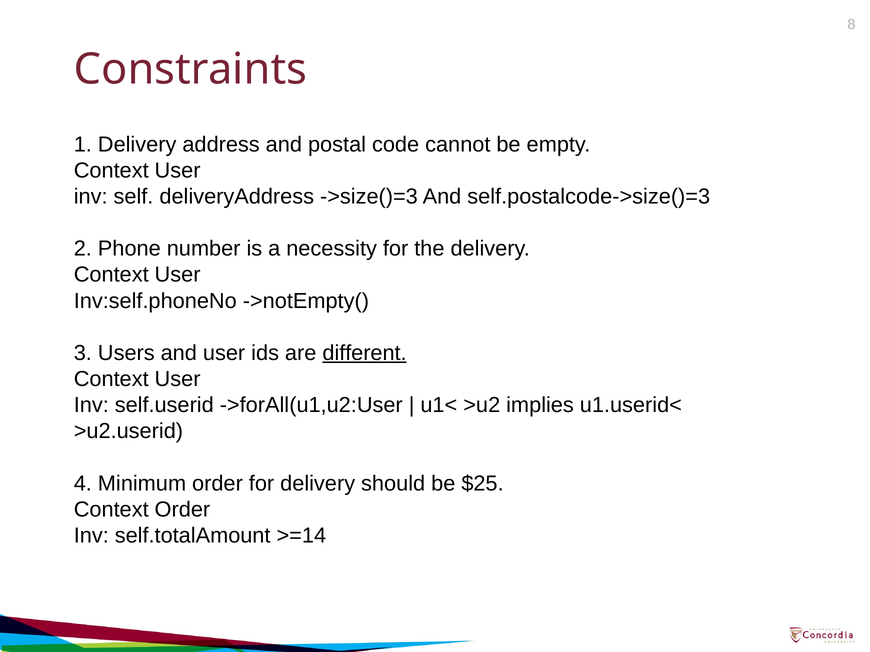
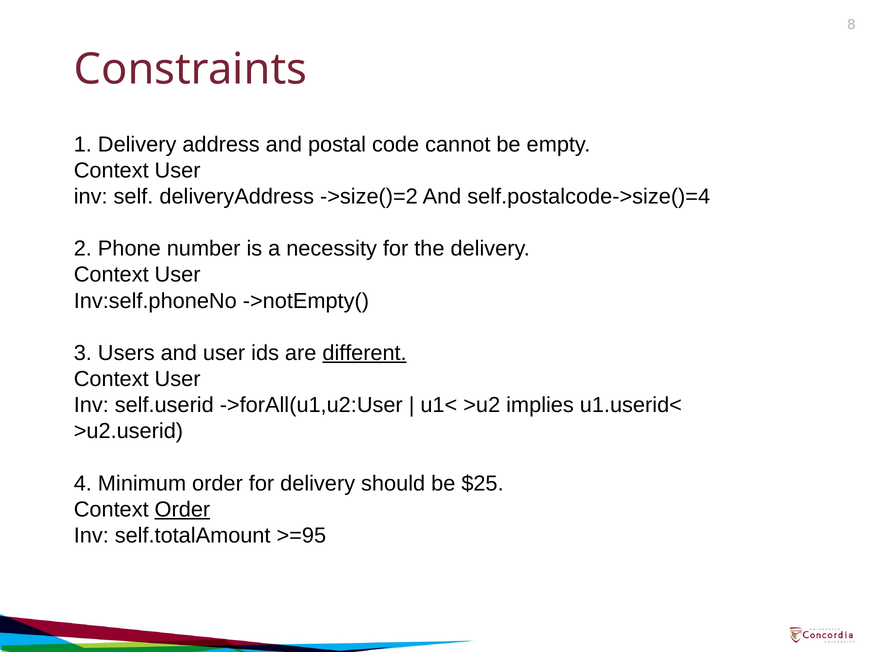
->size()=3: ->size()=3 -> ->size()=2 (369, 197)
self.postalcode->size()=3: self.postalcode->size()=3 -> self.postalcode->size()=4 (589, 197)
Order underline: none -> present (182, 510)
>=14: >=14 -> >=95 (301, 536)
